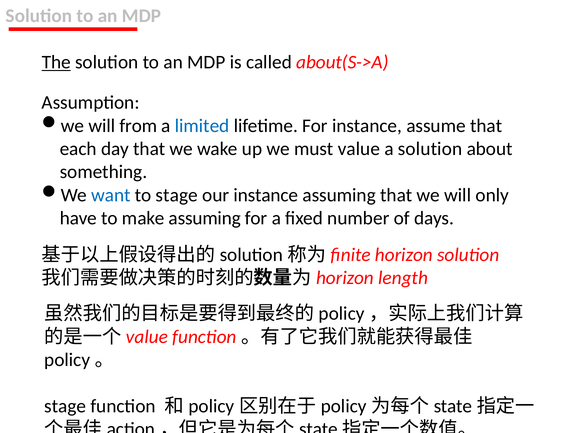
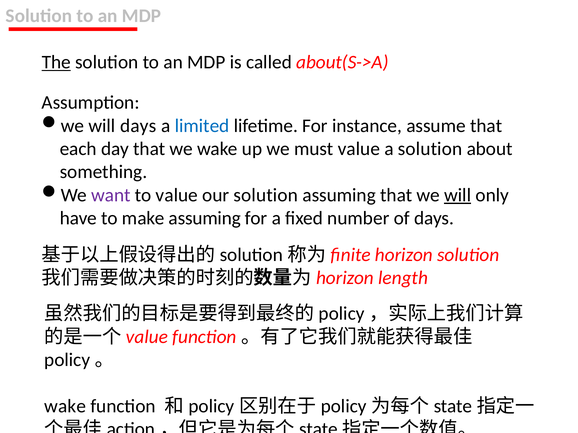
will from: from -> days (138, 126)
want colour: blue -> purple (111, 195)
to stage: stage -> value (177, 195)
our instance: instance -> solution (266, 195)
will underline: none -> present (458, 195)
stage: stage -> wake (65, 406)
